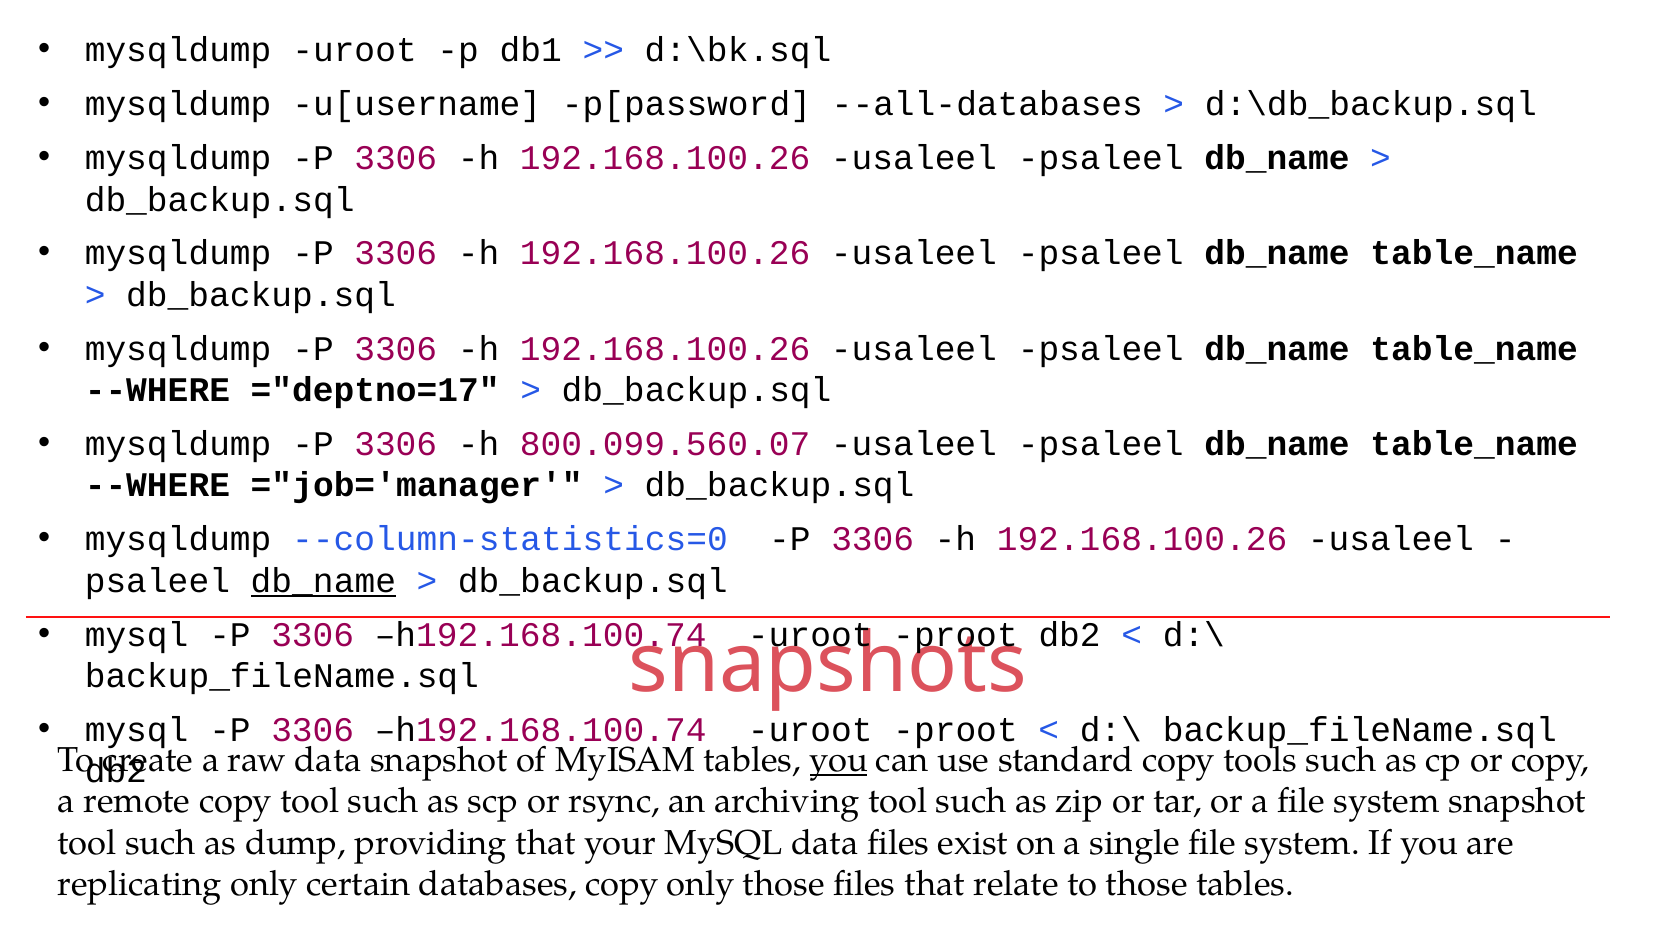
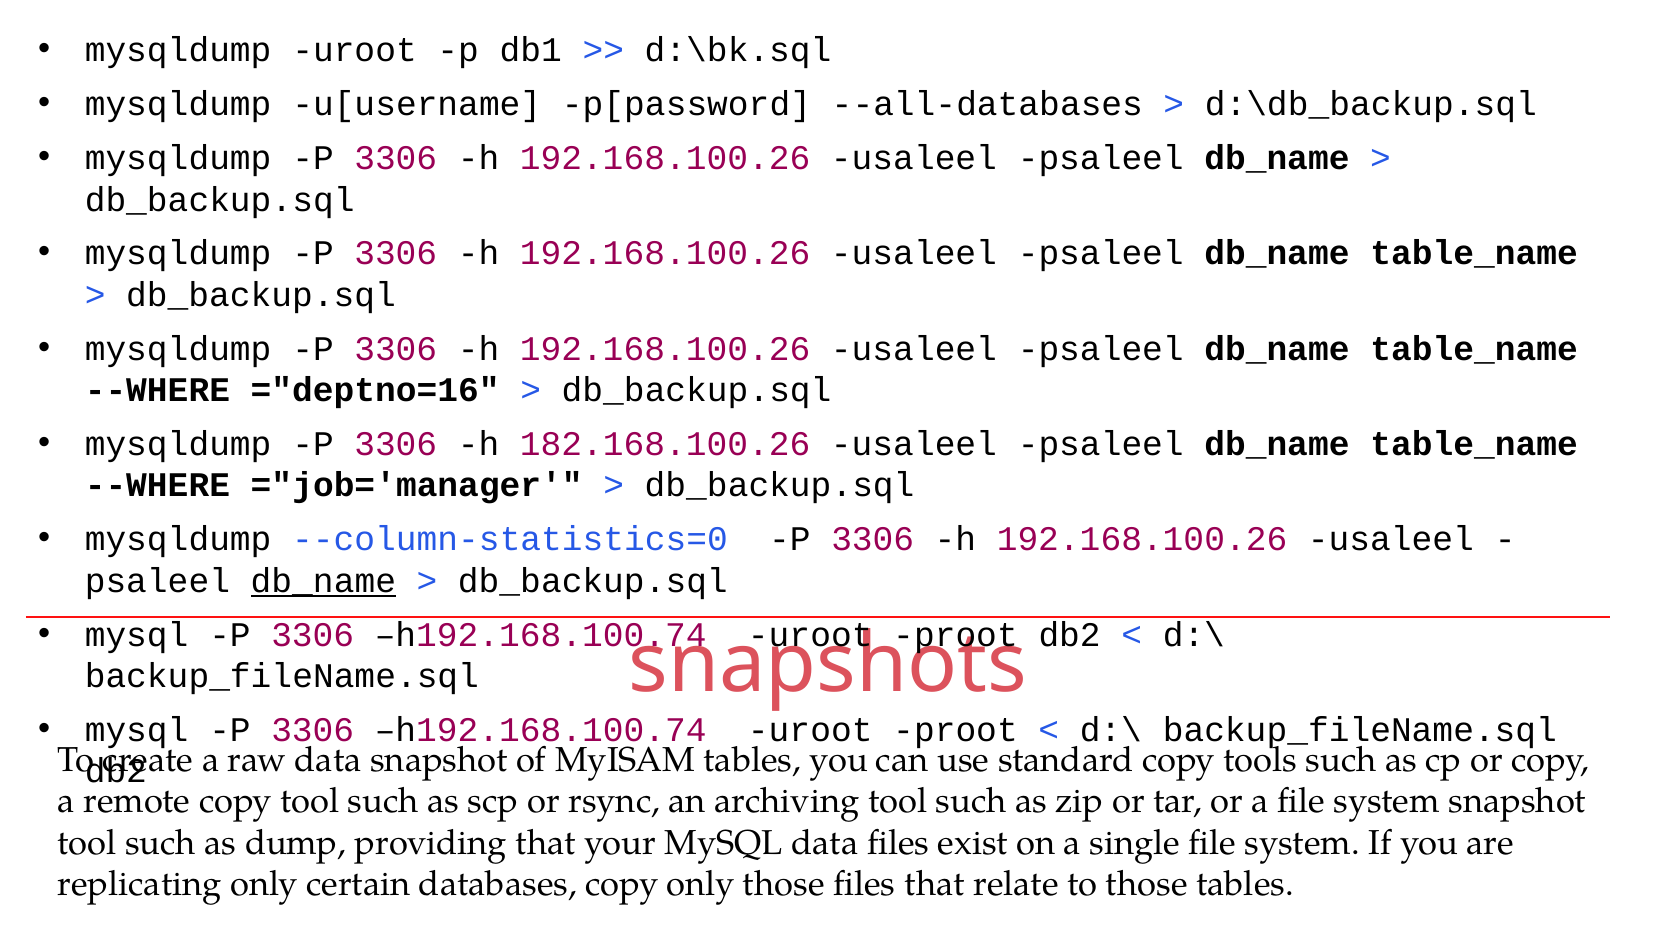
="deptno=17: ="deptno=17 -> ="deptno=16 (375, 390)
800.099.560.07: 800.099.560.07 -> 182.168.100.26 (665, 444)
you underline: present -> none (839, 760)
